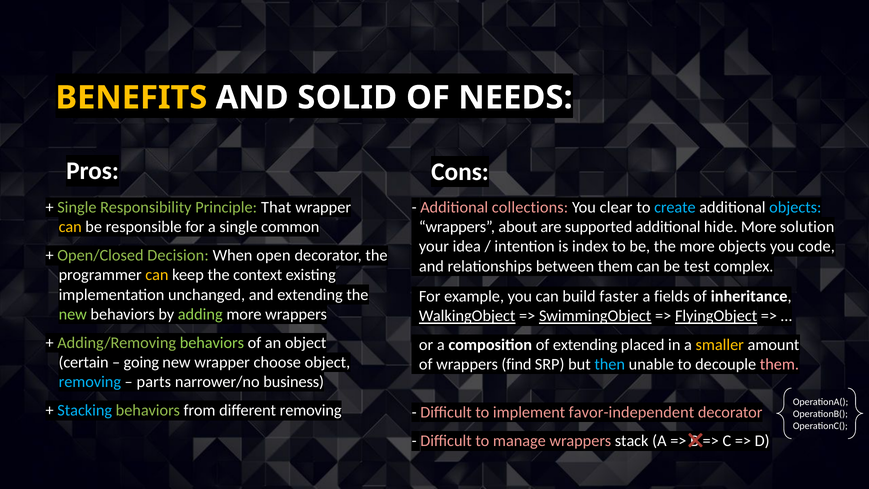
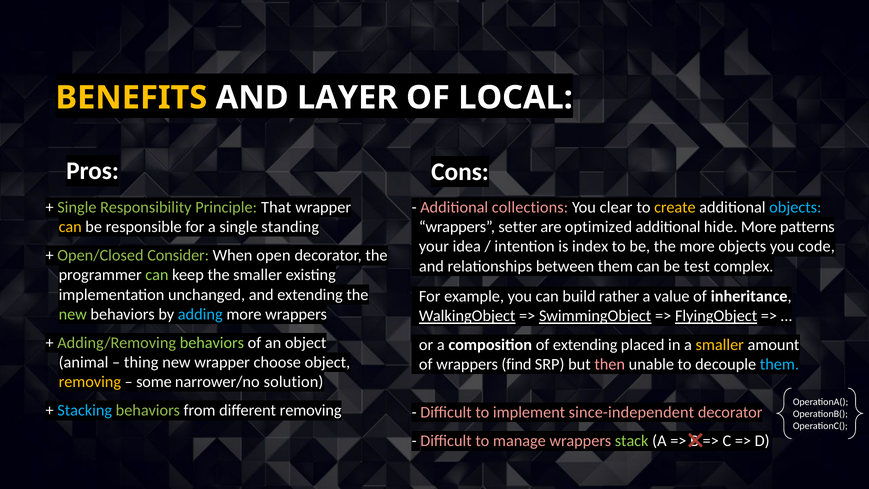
SOLID: SOLID -> LAYER (347, 98)
NEEDS: NEEDS -> LOCAL (516, 98)
create colour: light blue -> yellow (675, 207)
common: common -> standing (290, 227)
about: about -> setter (518, 227)
supported: supported -> optimized (598, 227)
solution: solution -> patterns (807, 227)
Decision: Decision -> Consider (178, 255)
can colour: yellow -> light green (157, 275)
the context: context -> smaller (258, 275)
faster: faster -> rather (619, 296)
fields: fields -> value (672, 296)
adding colour: light green -> light blue (200, 314)
certain: certain -> animal (84, 362)
going: going -> thing (141, 362)
then colour: light blue -> pink (610, 364)
them colour: pink -> light blue (779, 364)
removing colour: light blue -> yellow (90, 382)
parts: parts -> some (154, 382)
business: business -> solution (294, 382)
favor-independent: favor-independent -> since-independent (631, 412)
stack colour: white -> light green (632, 441)
